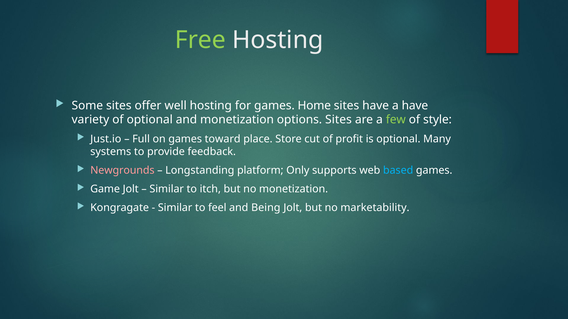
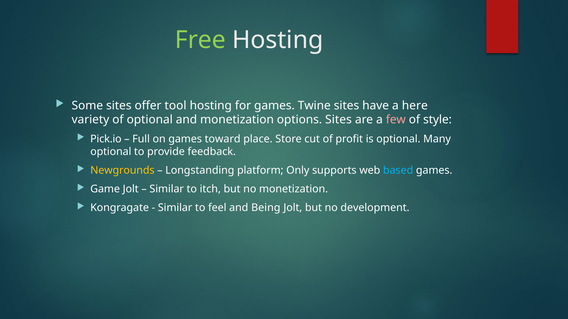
well: well -> tool (176, 106)
Home: Home -> Twine (314, 106)
a have: have -> here (415, 106)
few colour: light green -> pink (396, 120)
Just.io: Just.io -> Pick.io (106, 139)
systems: systems -> optional (111, 152)
Newgrounds colour: pink -> yellow (122, 171)
marketability: marketability -> development (375, 208)
